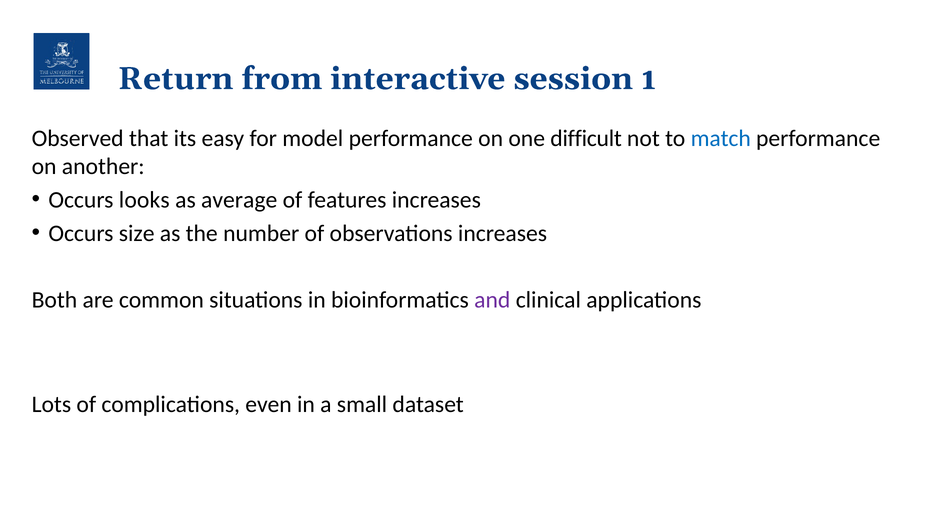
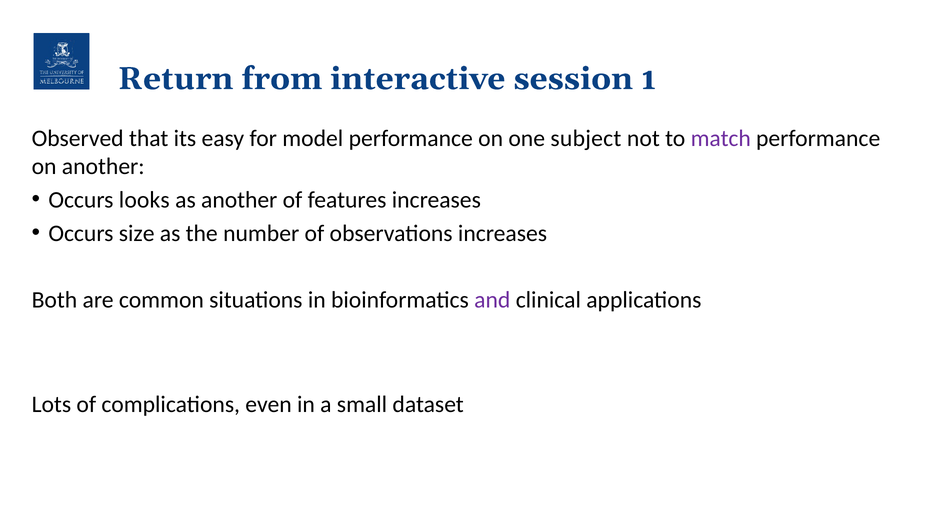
difficult: difficult -> subject (586, 138)
match colour: blue -> purple (721, 138)
as average: average -> another (239, 200)
